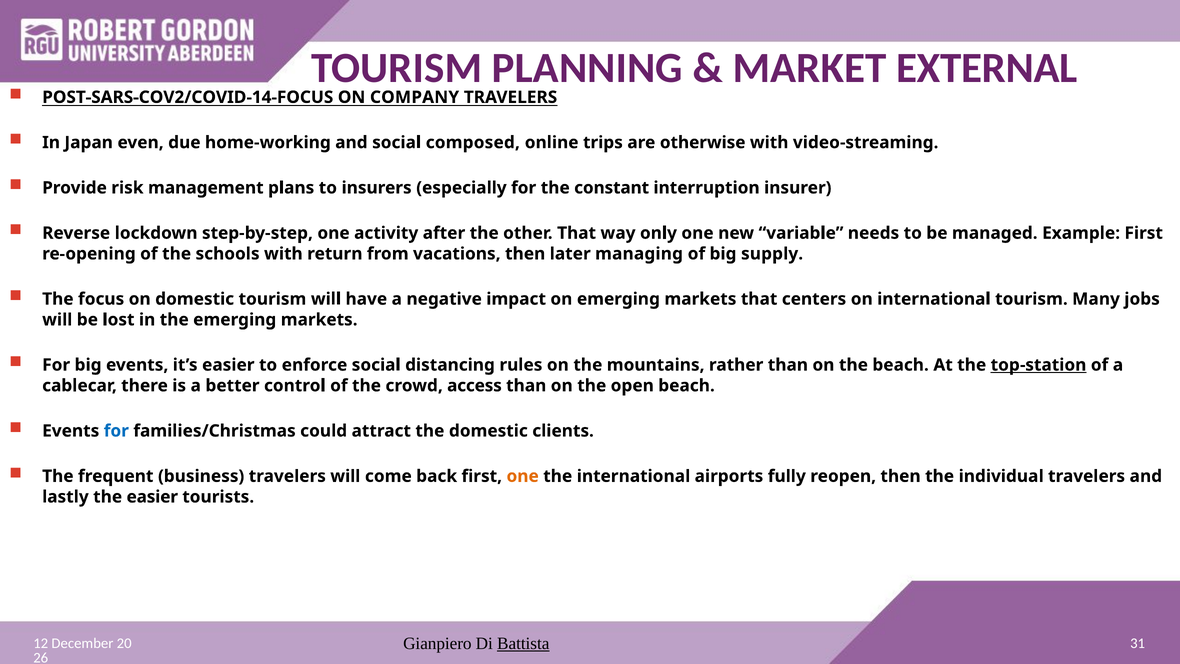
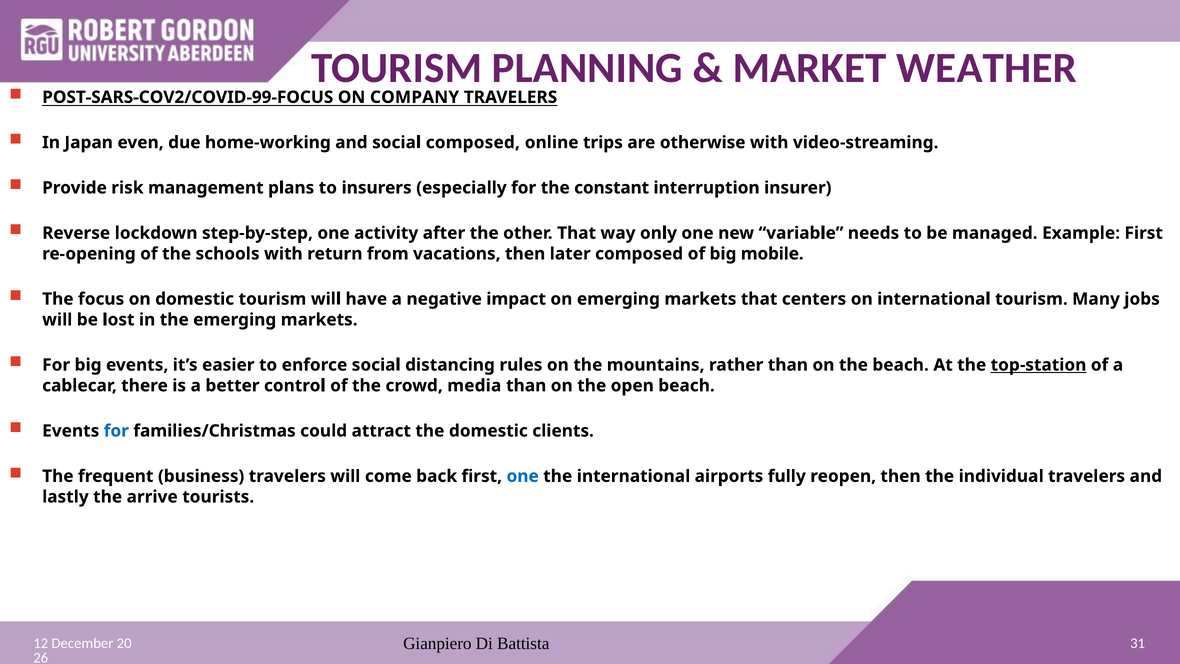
EXTERNAL: EXTERNAL -> WEATHER (987, 68)
POST-SARS-COV2/COVID-14-FOCUS: POST-SARS-COV2/COVID-14-FOCUS -> POST-SARS-COV2/COVID-99-FOCUS (188, 97)
later managing: managing -> composed (639, 254)
supply: supply -> mobile (772, 254)
access: access -> media (474, 385)
one colour: orange -> blue (523, 476)
the easier: easier -> arrive (152, 497)
Battista underline: present -> none (523, 643)
